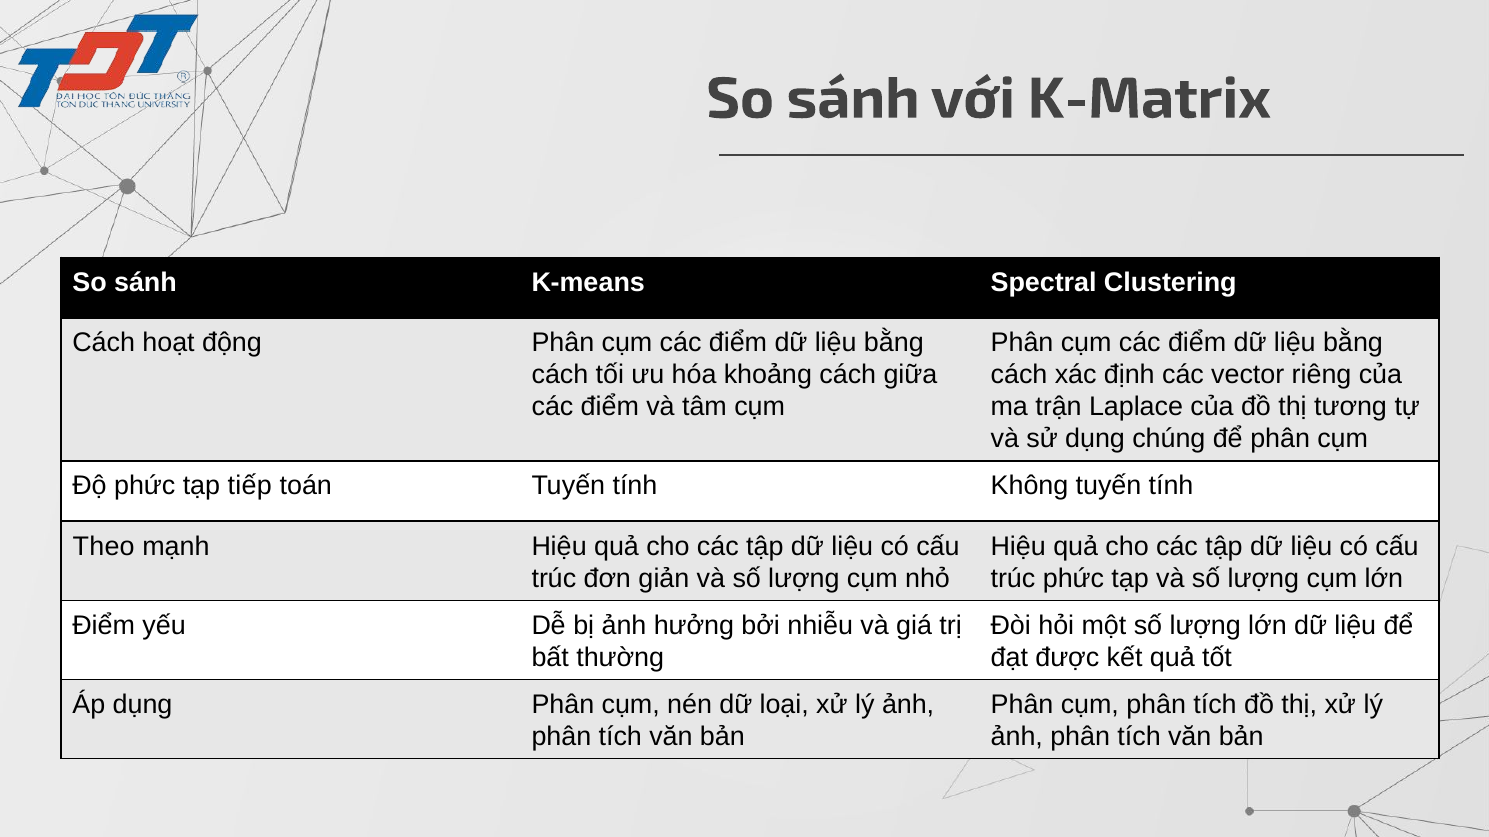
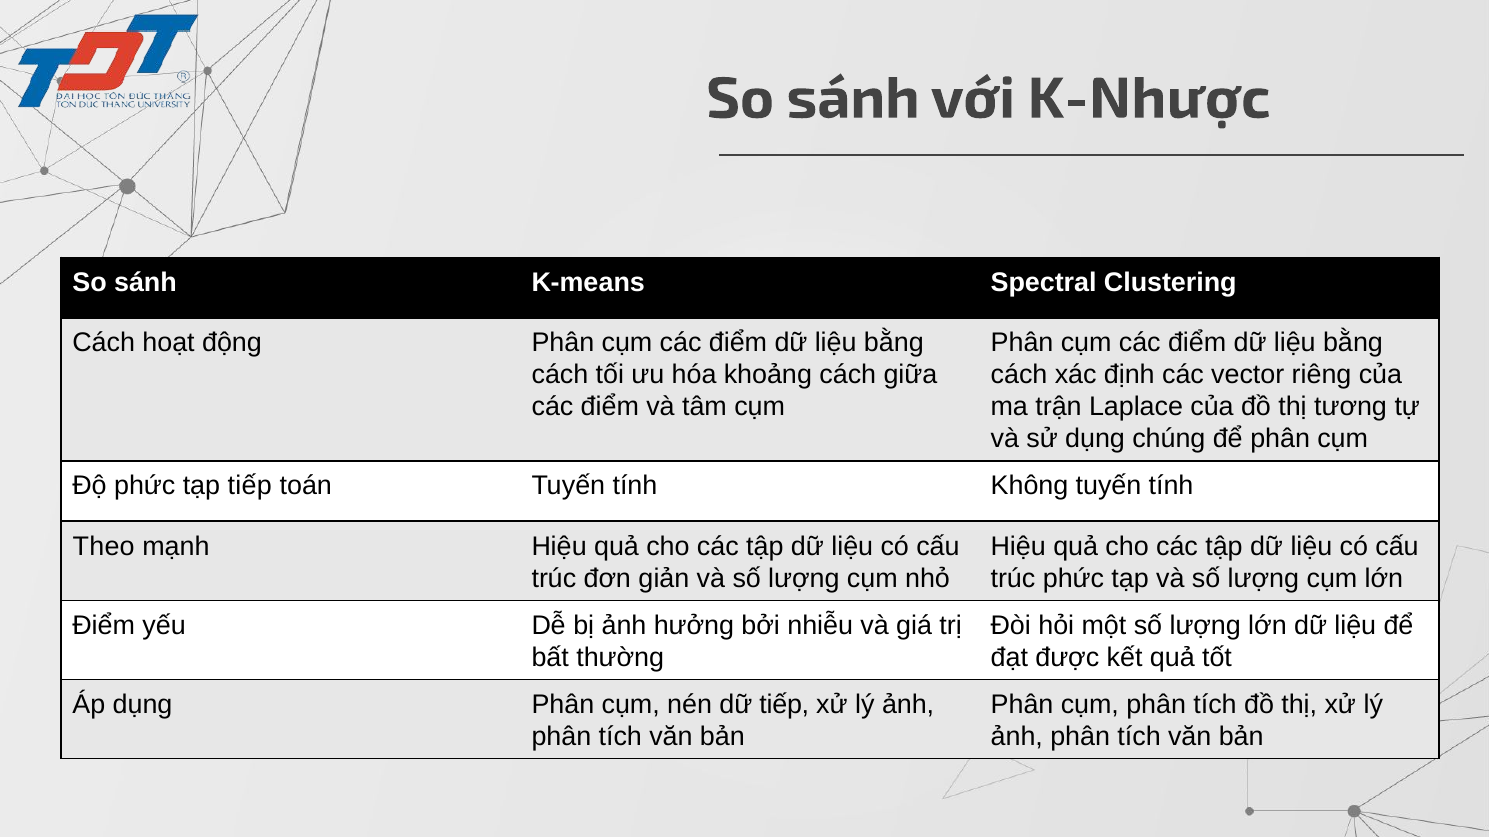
K-Matrix: K-Matrix -> K-Nhược (1149, 99)
dữ loại: loại -> tiếp (784, 705)
